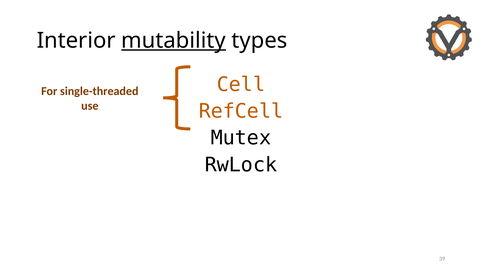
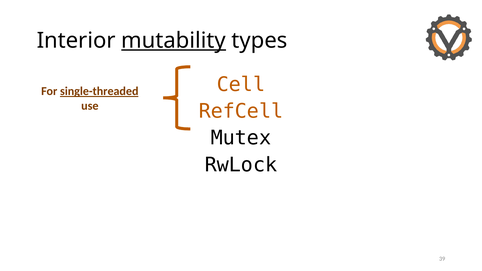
single-threaded underline: none -> present (99, 91)
